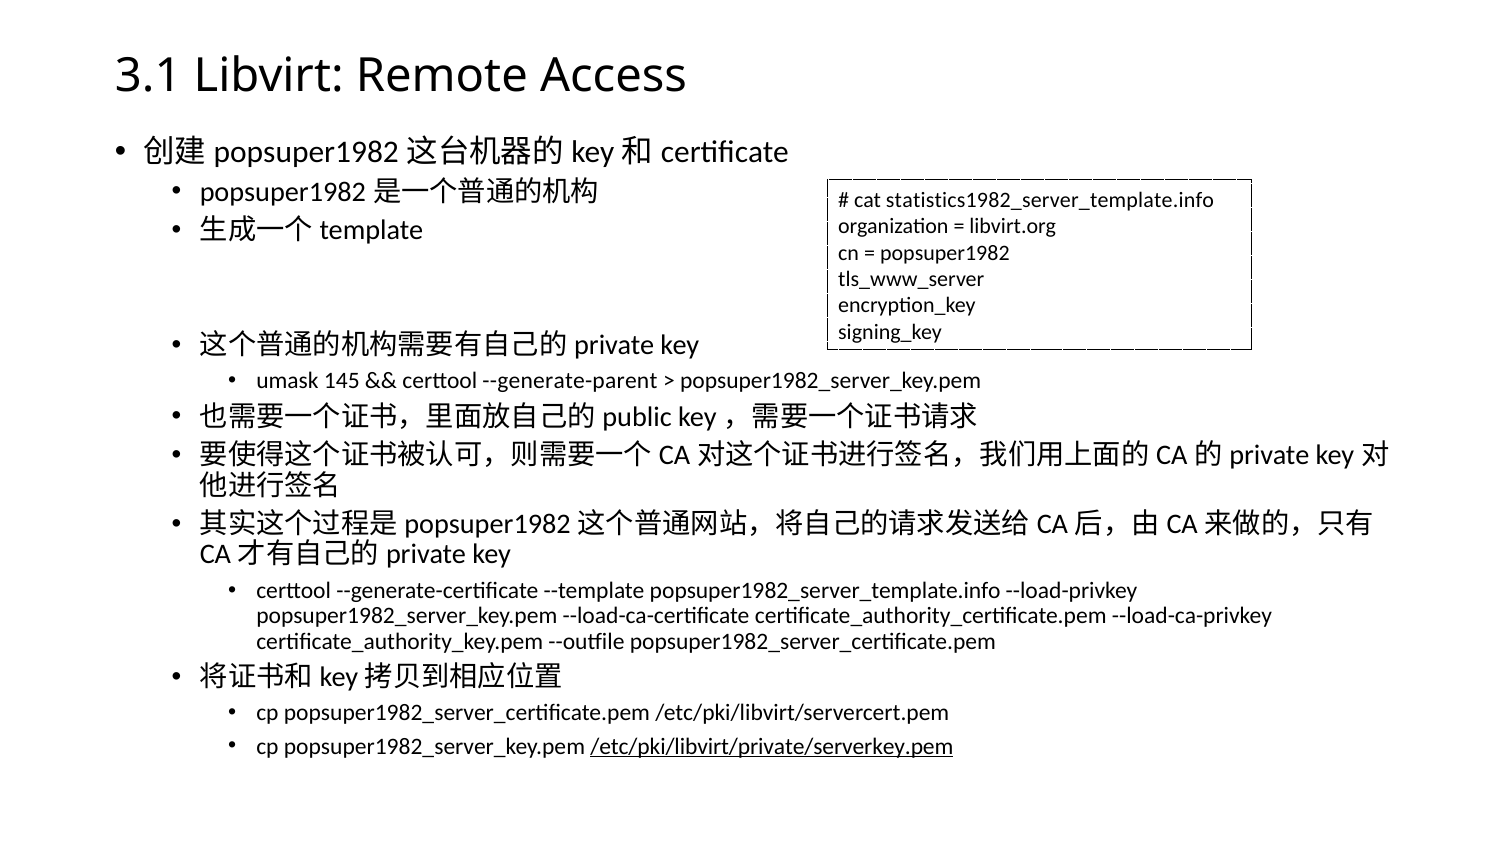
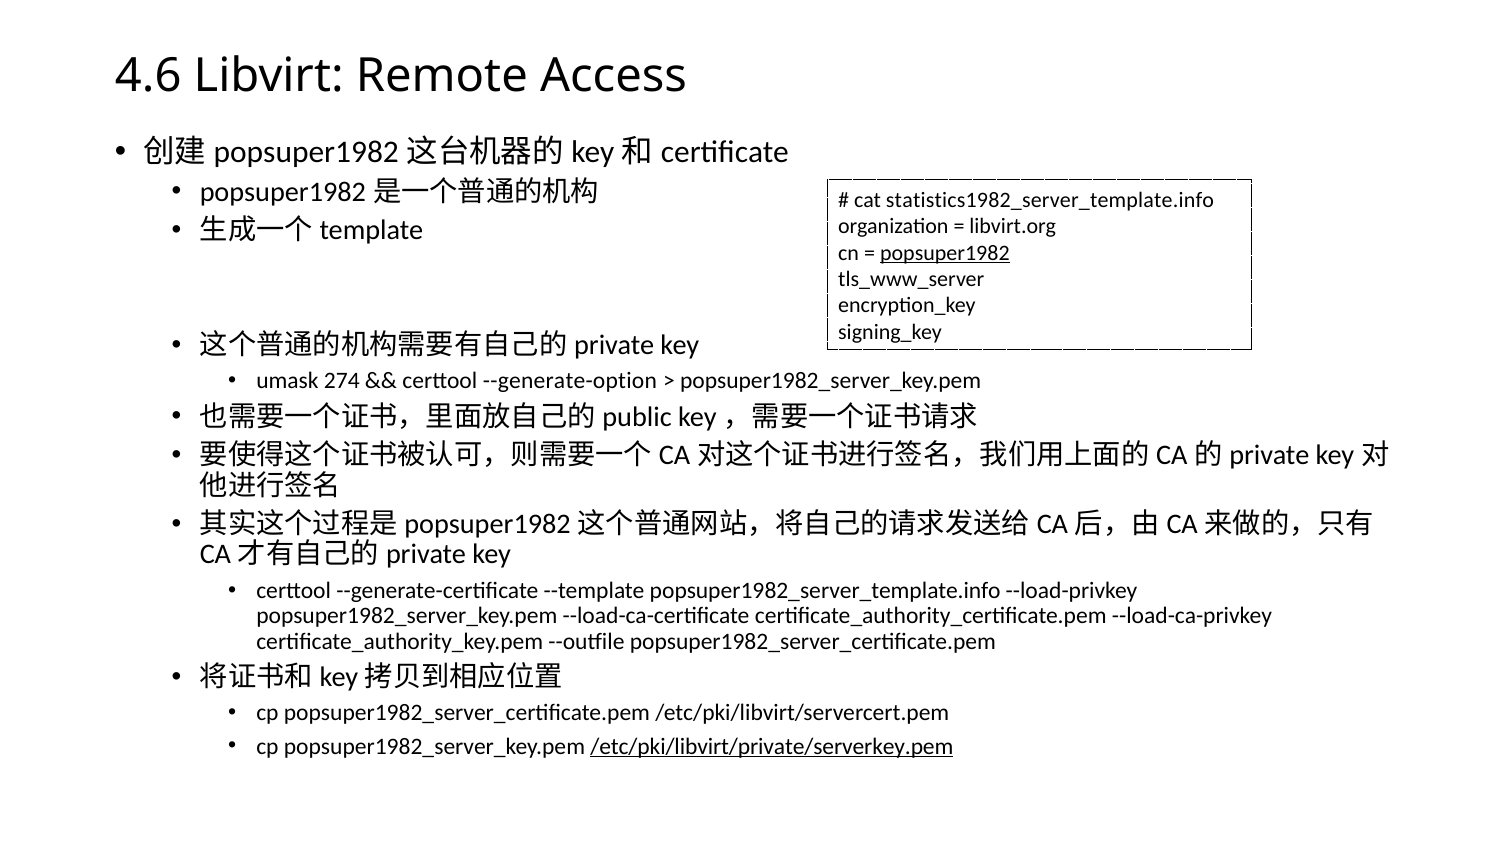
3.1: 3.1 -> 4.6 (148, 76)
popsuper1982 underline: none -> present (945, 253)
145: 145 -> 274 (342, 381)
--generate-parent: --generate-parent -> --generate-option (570, 381)
